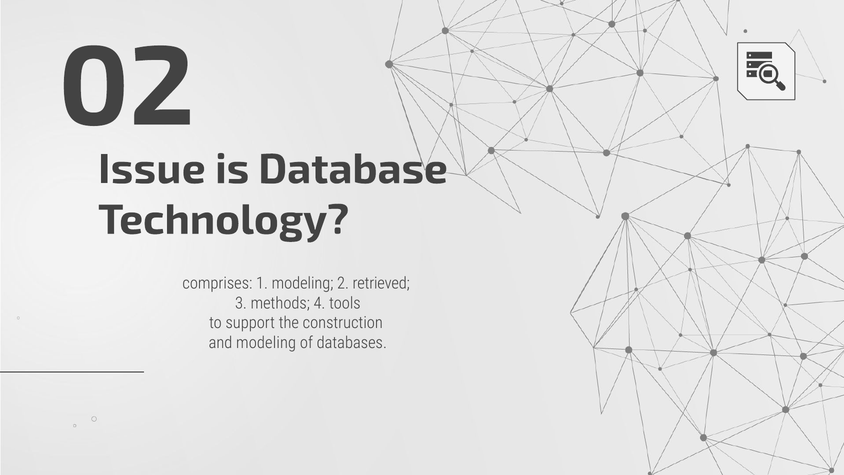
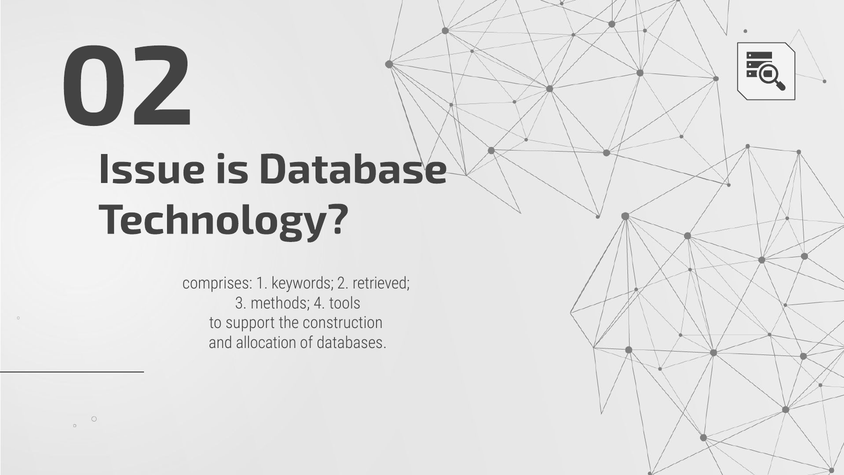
1 modeling: modeling -> keywords (303, 283)
and modeling: modeling -> allocation (266, 343)
